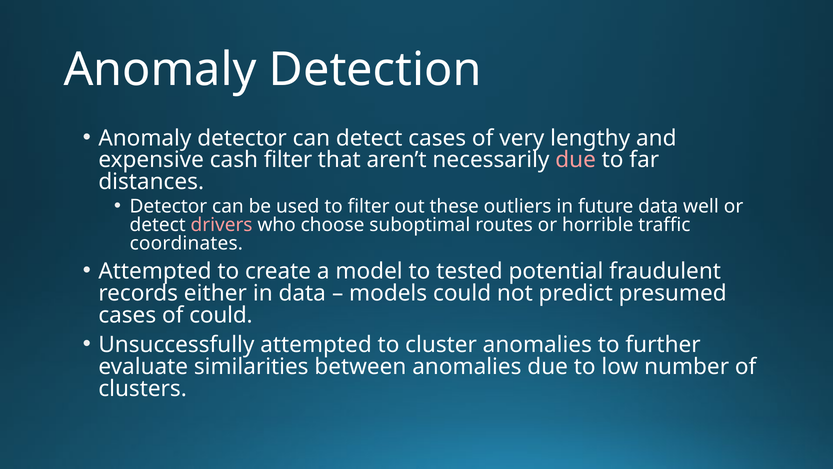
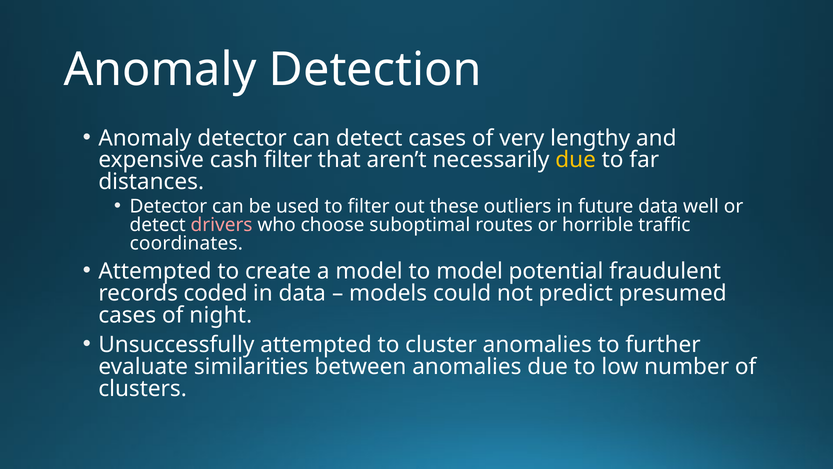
due colour: pink -> yellow (576, 160)
to tested: tested -> model (470, 271)
either: either -> coded (216, 293)
of could: could -> night (221, 315)
